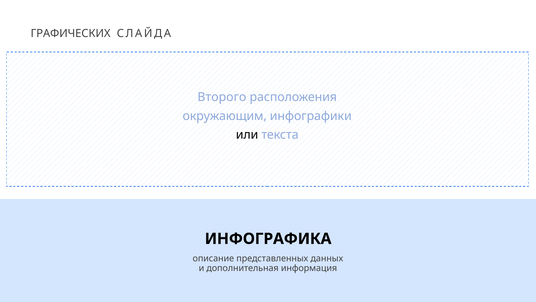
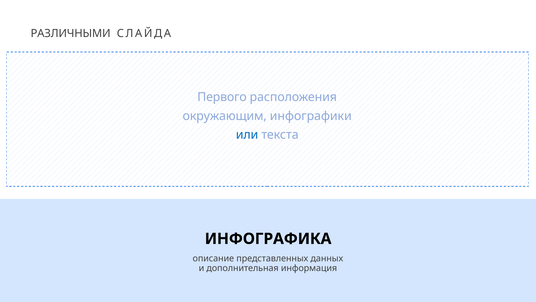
ГРАФИЧЕСКИХ: ГРАФИЧЕСКИХ -> РАЗЛИЧНЫМИ (71, 33)
Второго: Второго -> Первого (222, 97)
или colour: black -> blue (247, 135)
